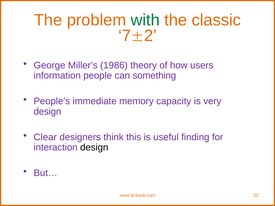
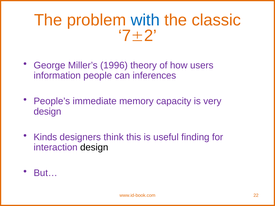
with colour: green -> blue (145, 20)
1986: 1986 -> 1996 (114, 65)
something: something -> inferences (154, 76)
Clear: Clear -> Kinds (45, 137)
